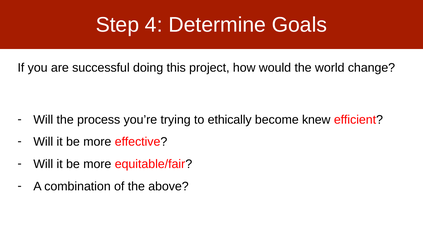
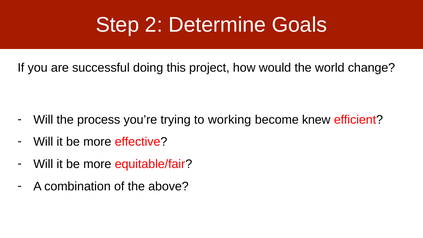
4: 4 -> 2 (154, 25)
ethically: ethically -> working (230, 120)
